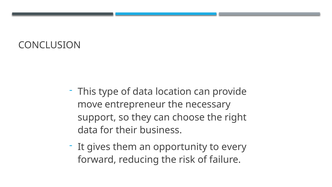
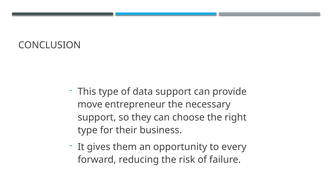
data location: location -> support (173, 92)
data: data -> type (88, 130)
